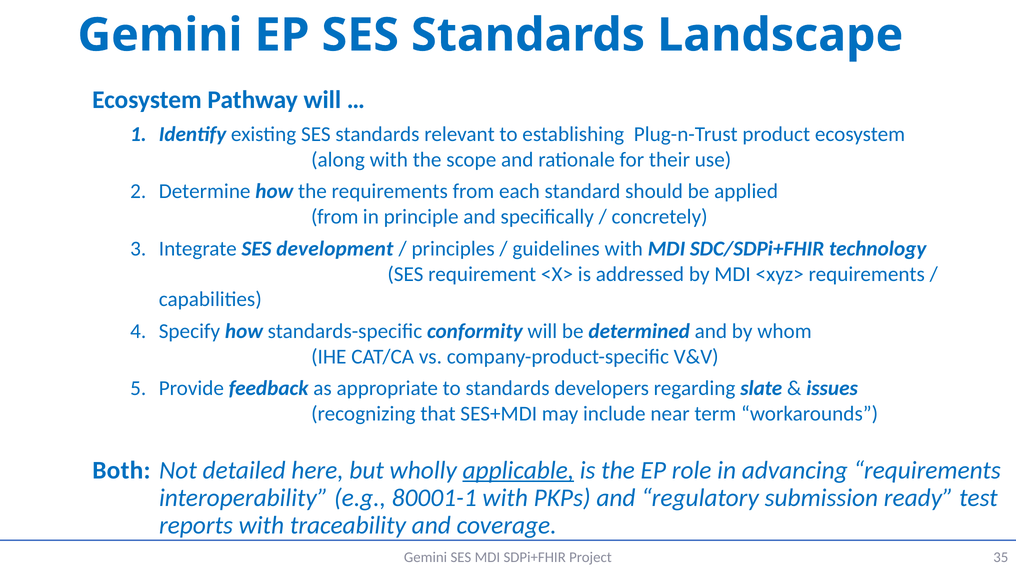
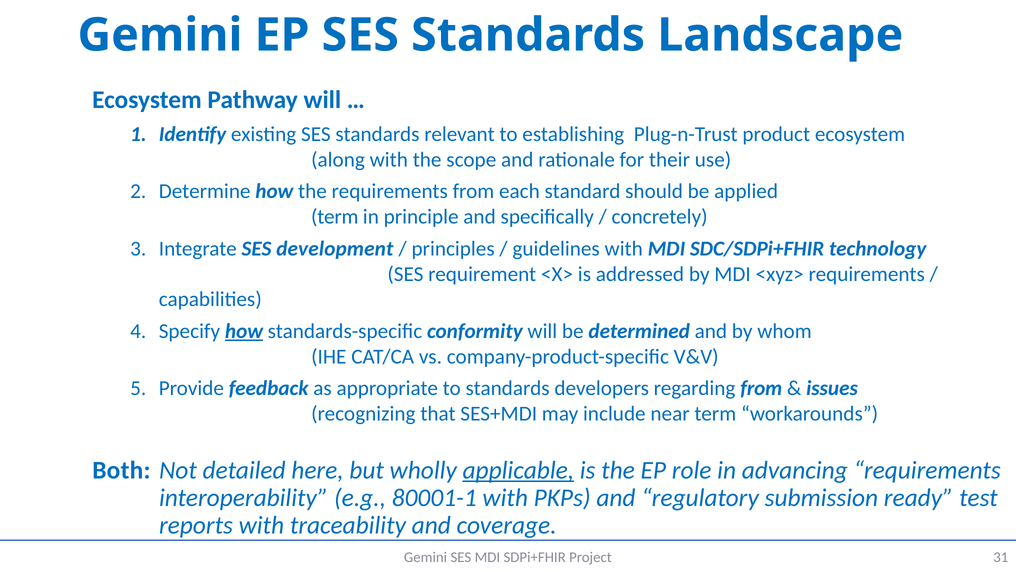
from: from -> term (335, 217)
how underline: none -> present (244, 331)
regarding slate: slate -> from (761, 388)
35: 35 -> 31 (1001, 557)
